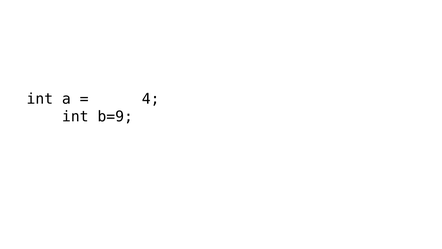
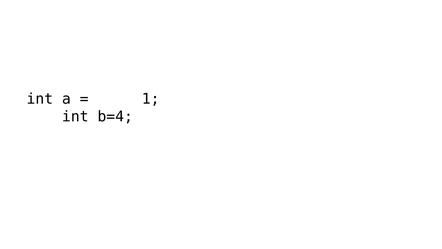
4: 4 -> 1 (151, 99)
b=9: b=9 -> b=4 (115, 116)
